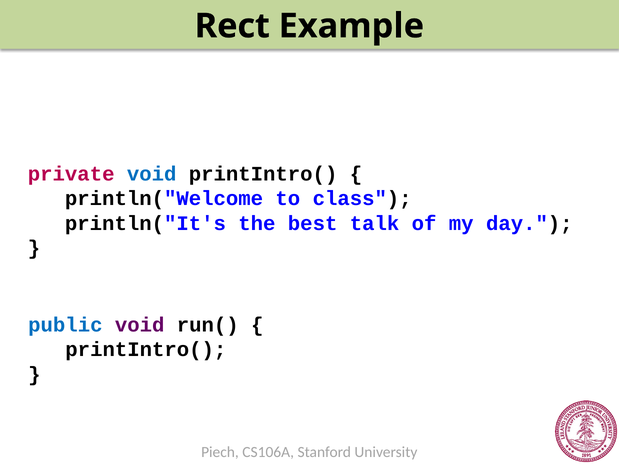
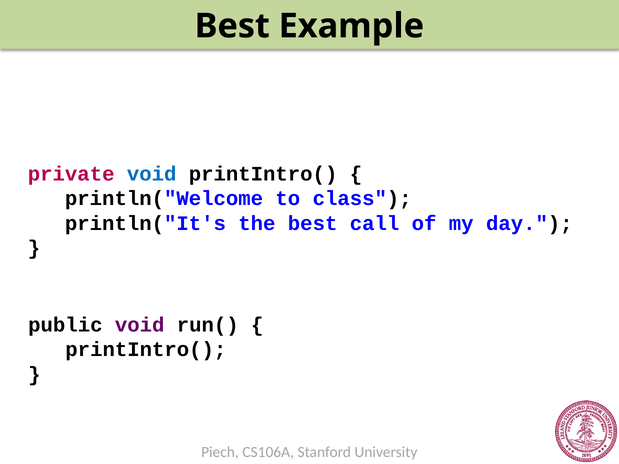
Rect: Rect -> Best (232, 26)
talk: talk -> call (375, 223)
public colour: blue -> black (65, 325)
